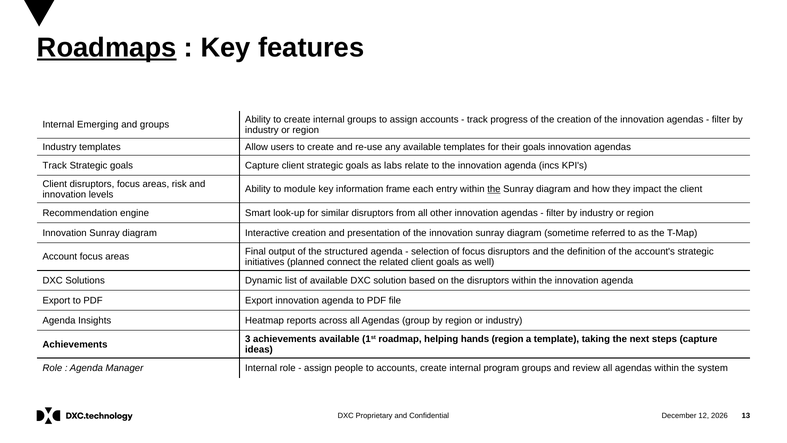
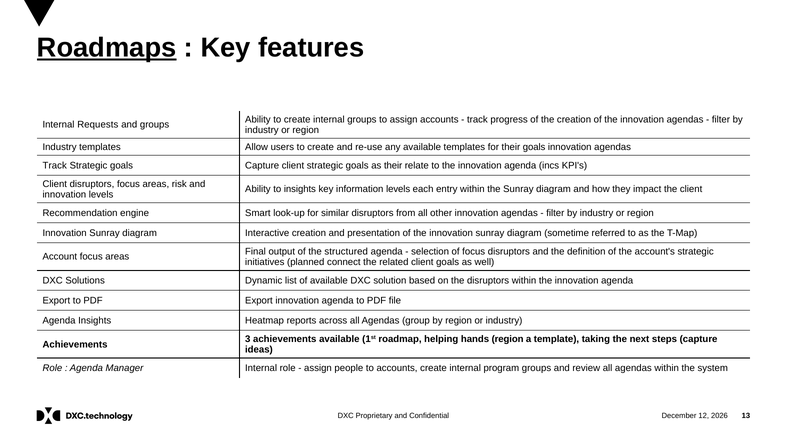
Emerging: Emerging -> Requests (98, 125)
as labs: labs -> their (393, 165)
to module: module -> insights (300, 189)
information frame: frame -> levels (398, 189)
the underline: present -> none (494, 189)
